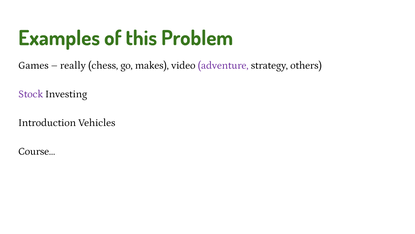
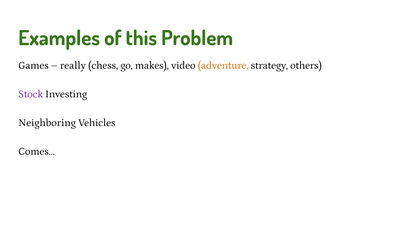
adventure colour: purple -> orange (223, 65)
Introduction: Introduction -> Neighboring (47, 123)
Course…: Course… -> Comes… (37, 151)
